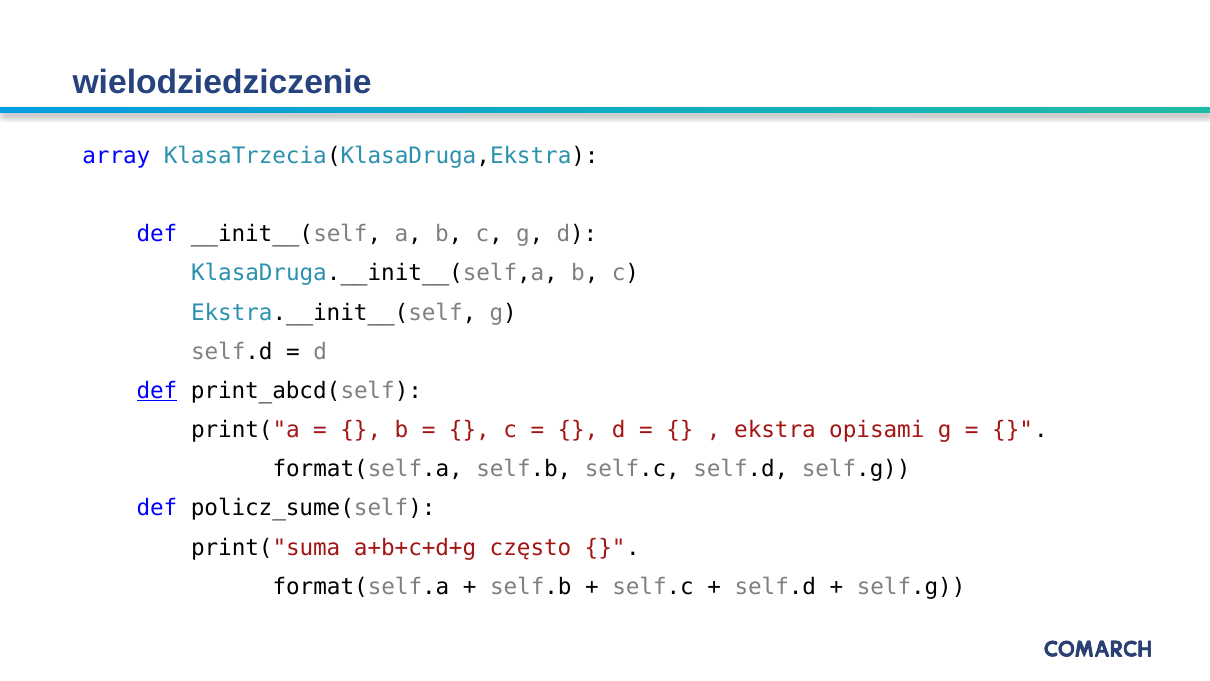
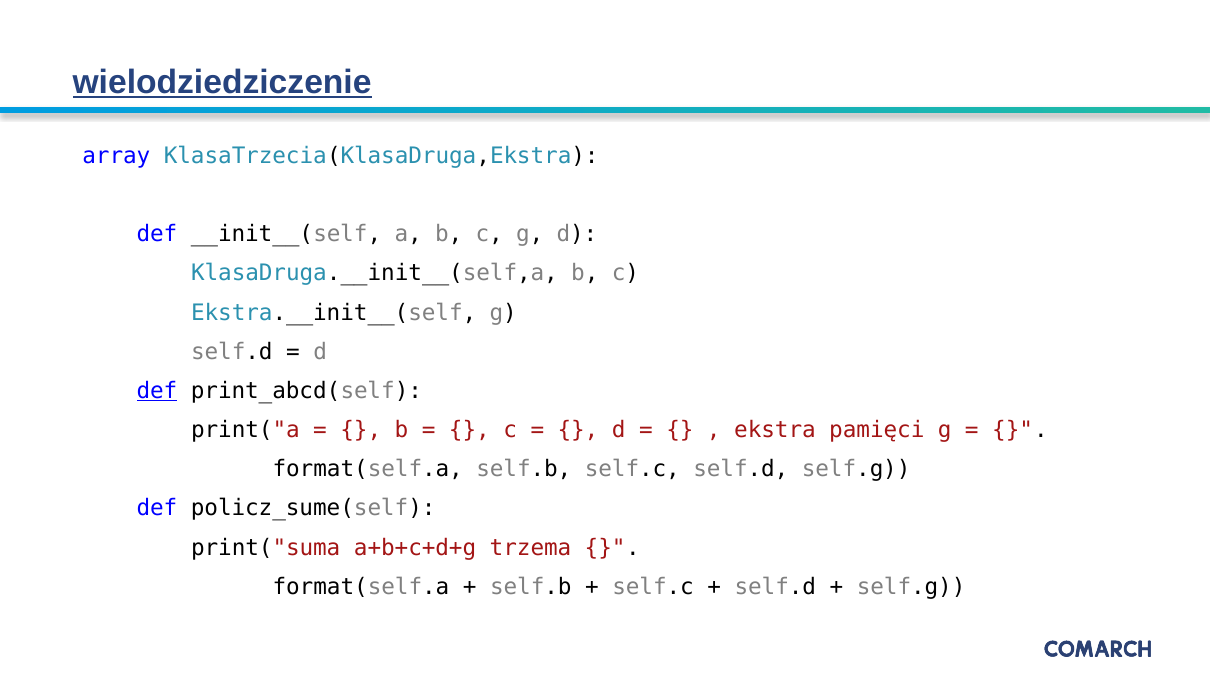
wielodziedziczenie underline: none -> present (222, 82)
opisami: opisami -> pamięci (877, 430)
często: często -> trzema (531, 547)
